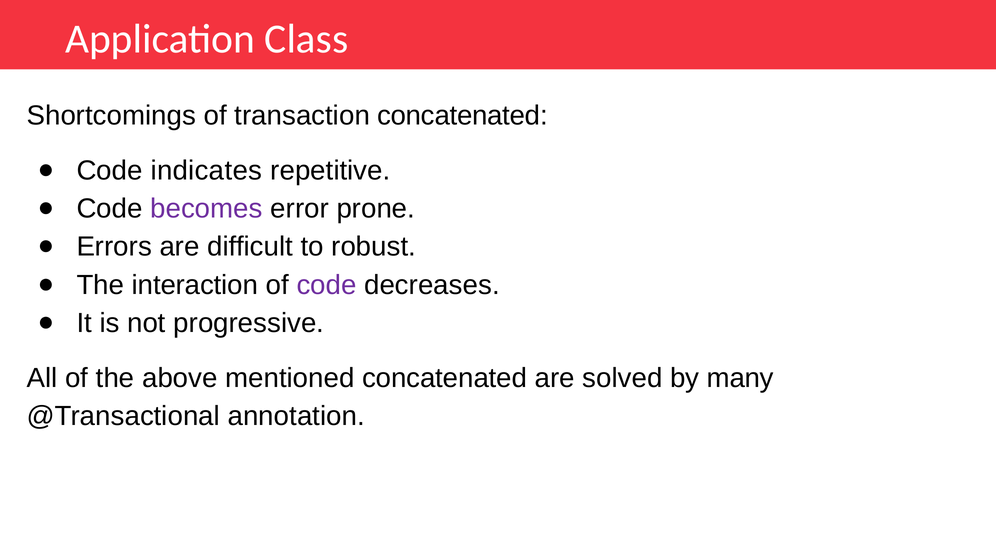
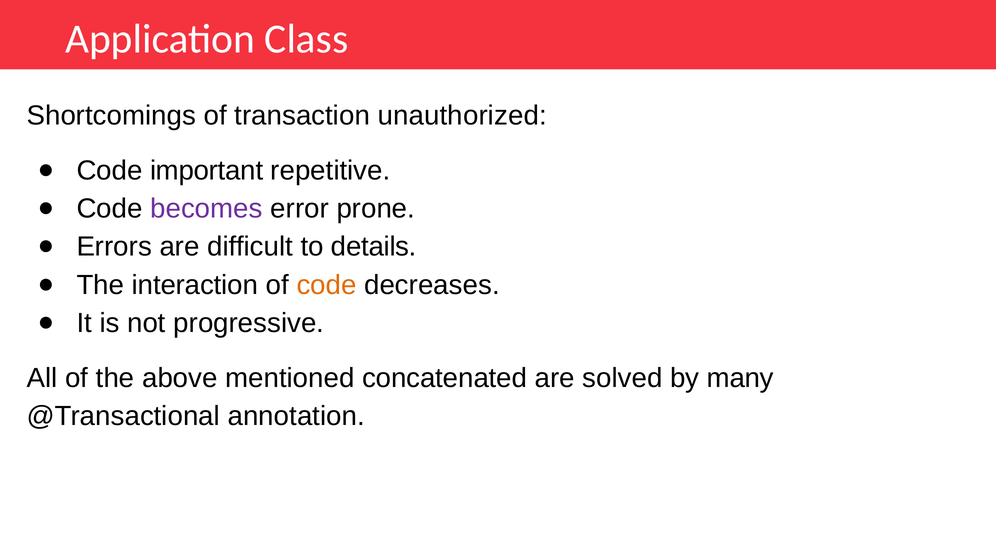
transaction concatenated: concatenated -> unauthorized (462, 116)
indicates: indicates -> important (207, 171)
robust: robust -> details (374, 247)
code colour: purple -> orange (327, 285)
